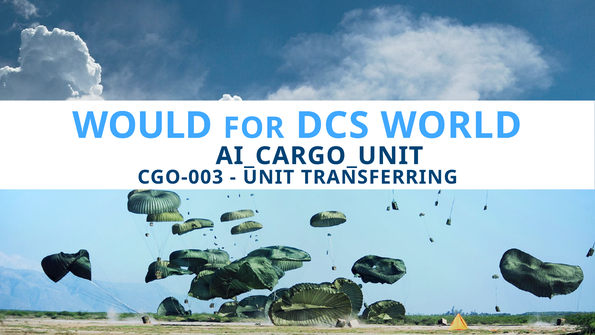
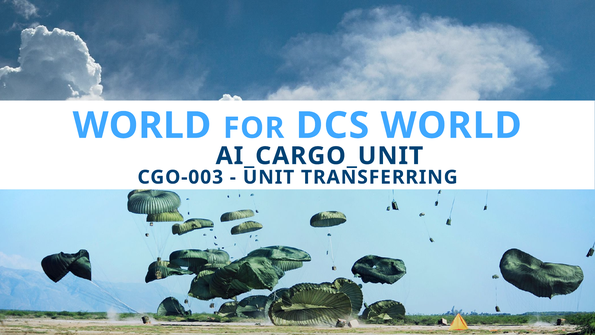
WOULD: WOULD -> WORLD (142, 126)
